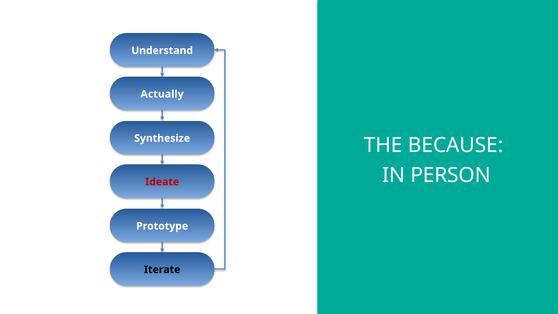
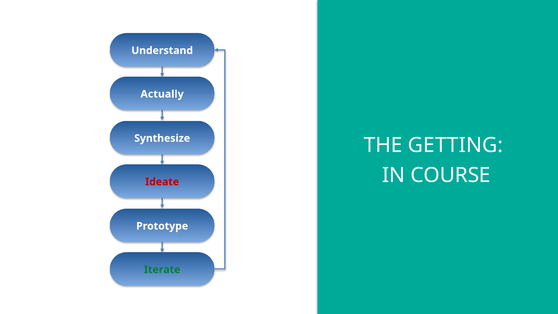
BECAUSE: BECAUSE -> GETTING (456, 145)
PERSON: PERSON -> COURSE (451, 175)
Iterate colour: black -> green (162, 270)
